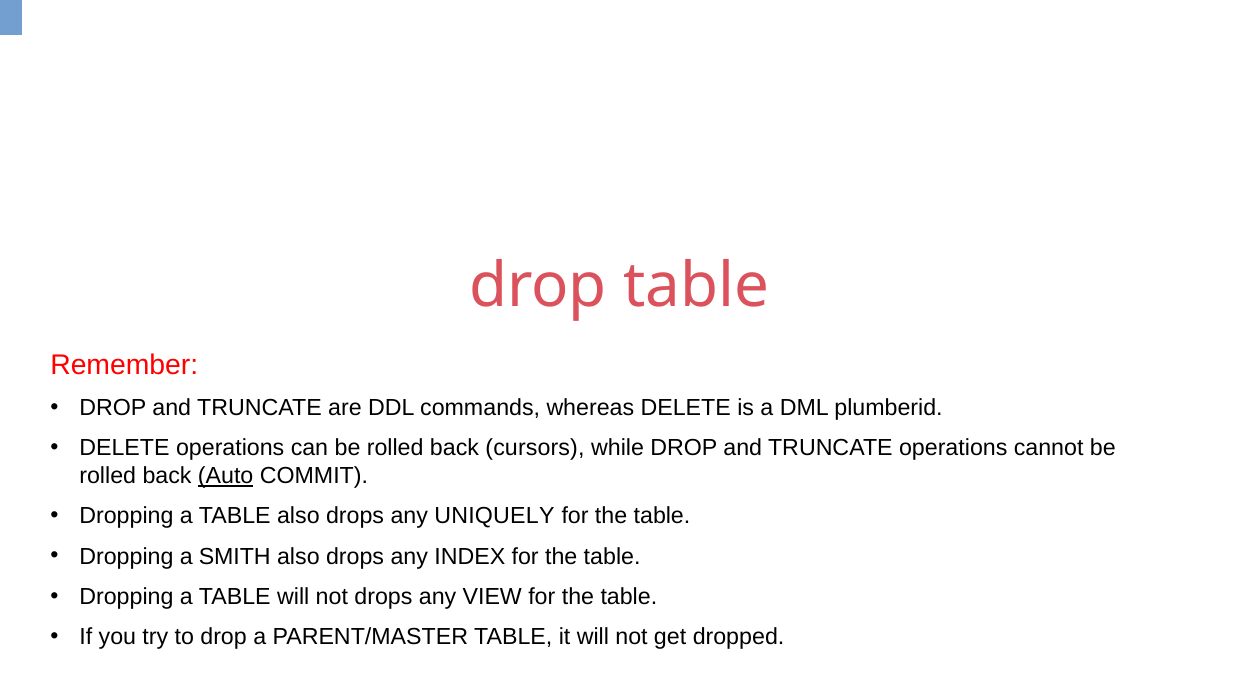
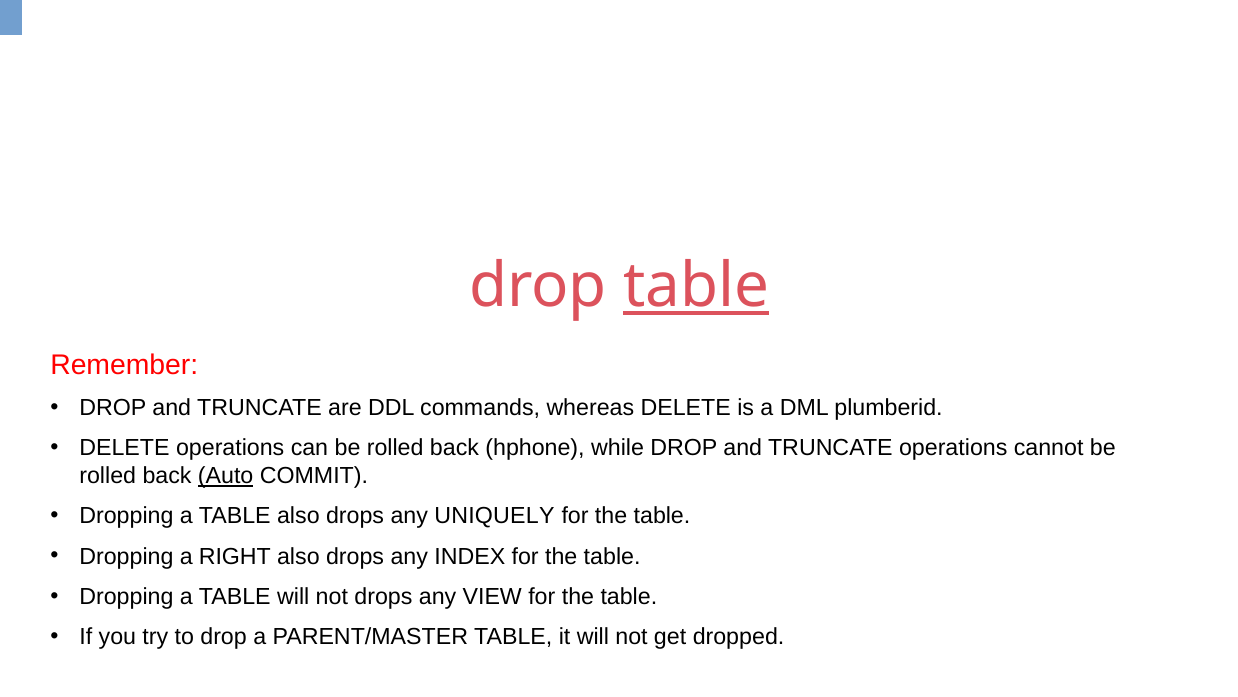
table underline: none -> present (696, 286)
cursors: cursors -> hphone (535, 448)
SMITH: SMITH -> RIGHT (235, 556)
